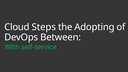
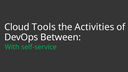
Steps: Steps -> Tools (44, 27)
Adopting: Adopting -> Activities (94, 27)
